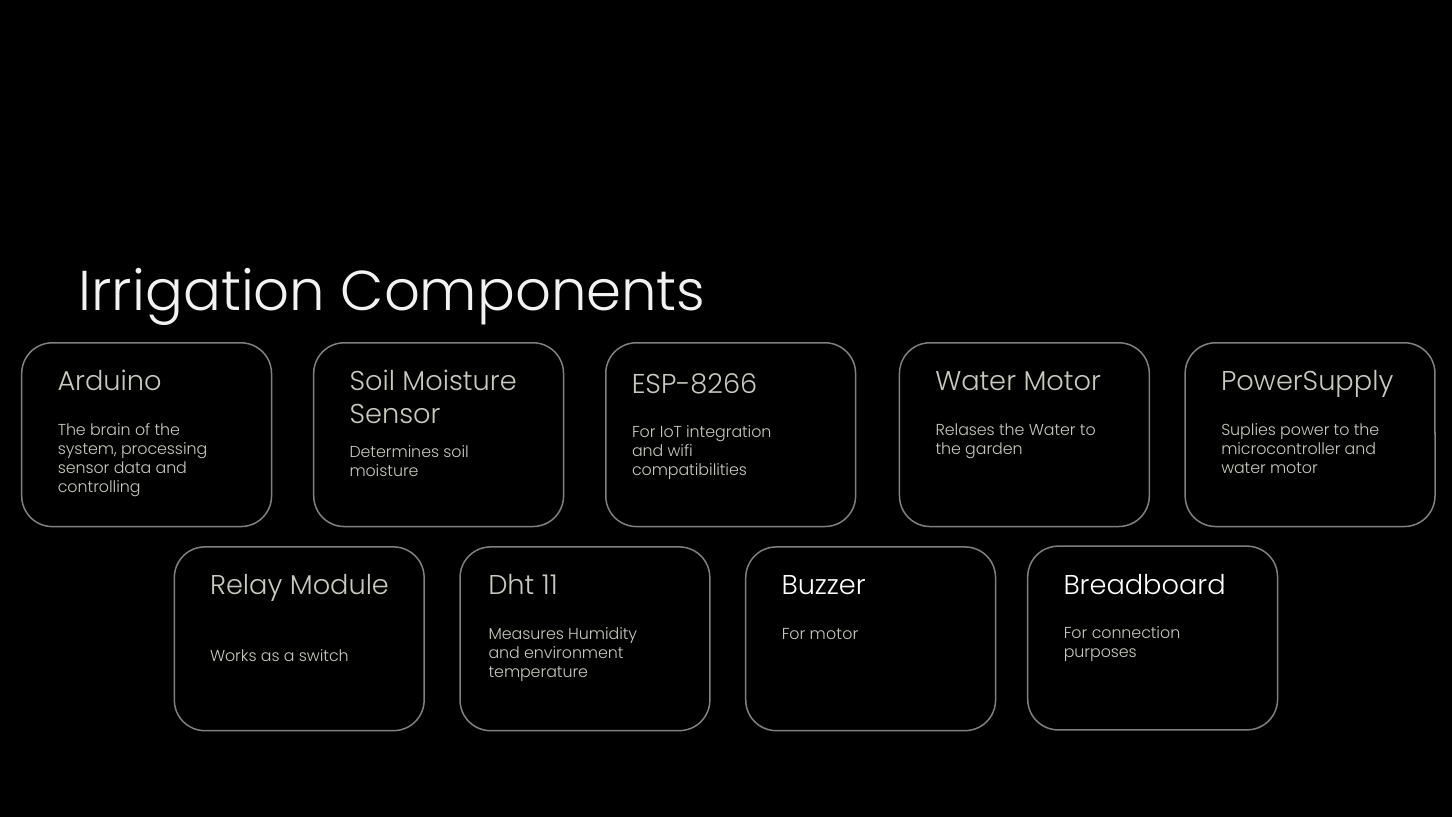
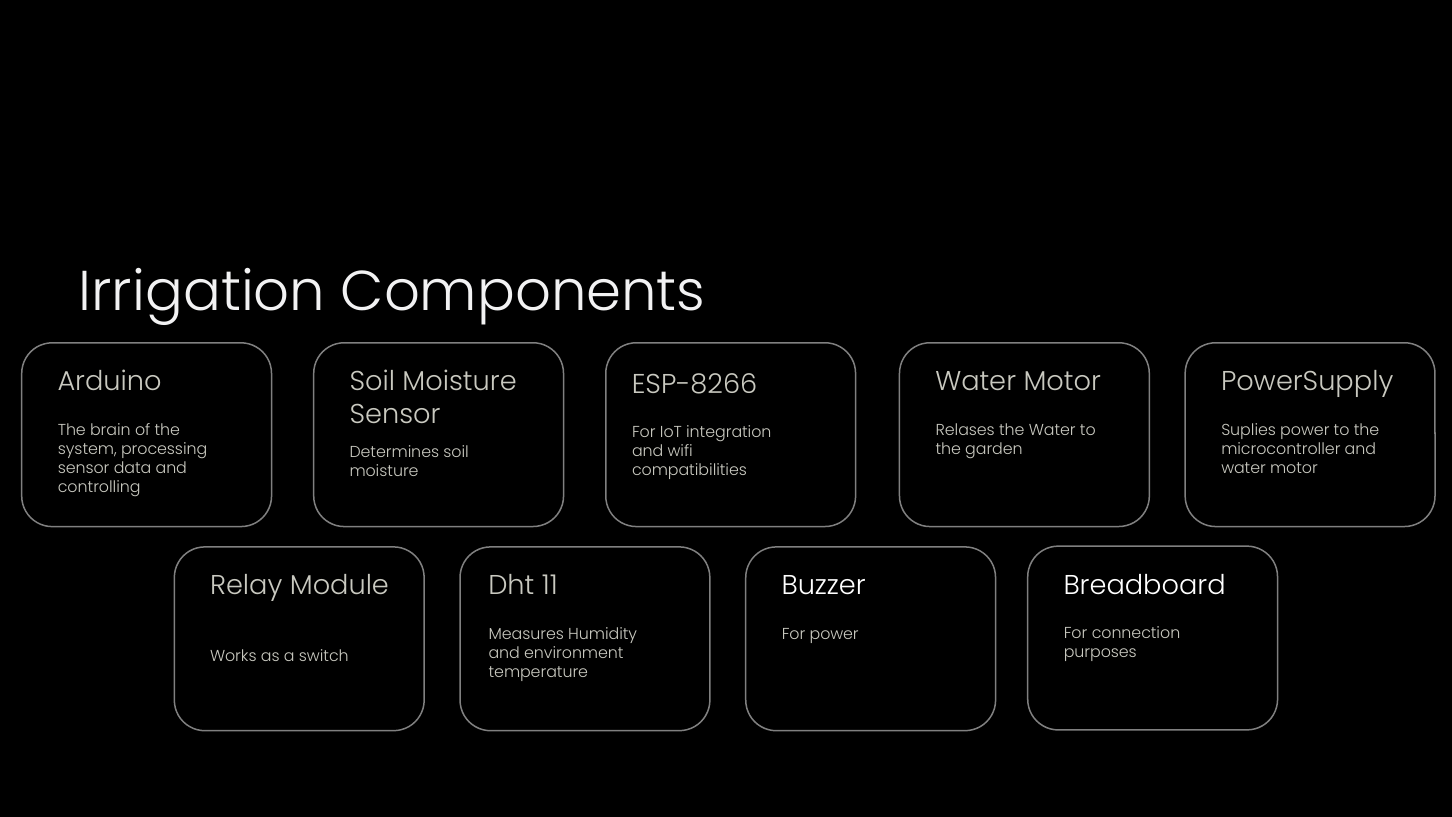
For motor: motor -> power (834, 634)
